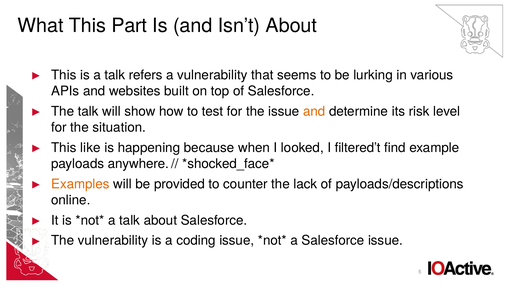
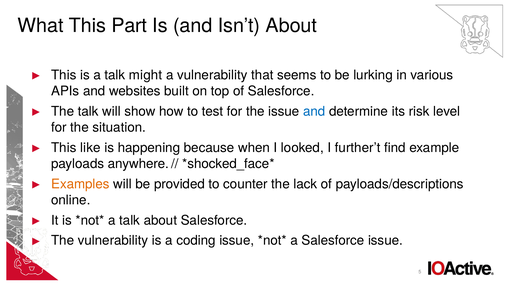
refers: refers -> might (146, 75)
and colour: orange -> blue (314, 111)
filtered’t: filtered’t -> further’t (358, 148)
